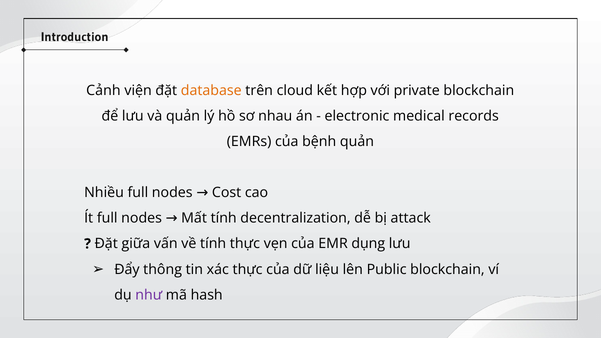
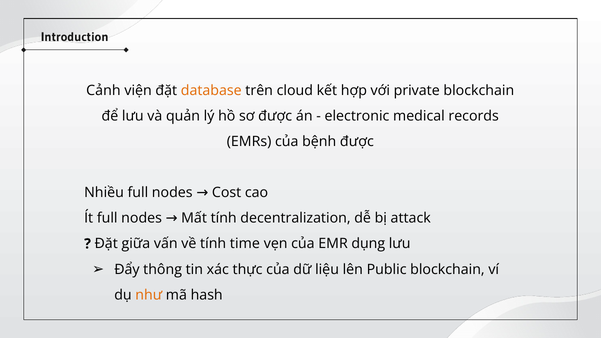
sơ nhau: nhau -> được (275, 116)
bệnh quản: quản -> được (357, 142)
tính thực: thực -> time (245, 244)
như colour: purple -> orange (149, 295)
